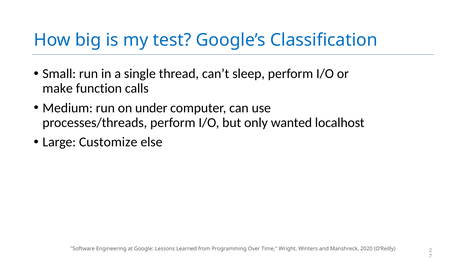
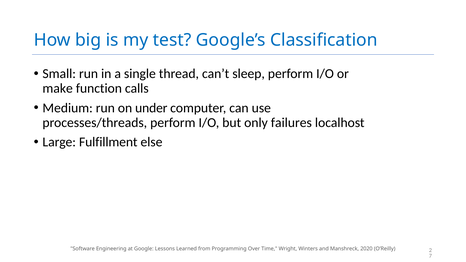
wanted: wanted -> failures (291, 123)
Customize: Customize -> Fulfillment (108, 142)
